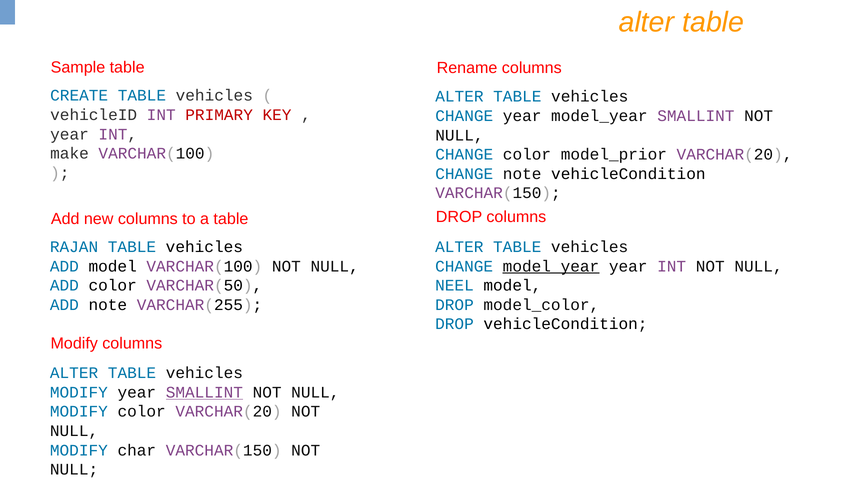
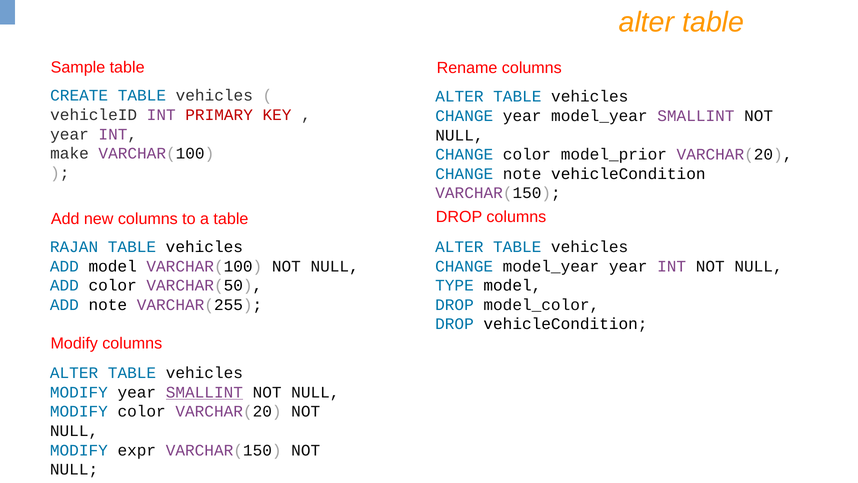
model_year underline: present -> none (551, 266)
NEEL: NEEL -> TYPE (454, 285)
char: char -> expr (137, 450)
